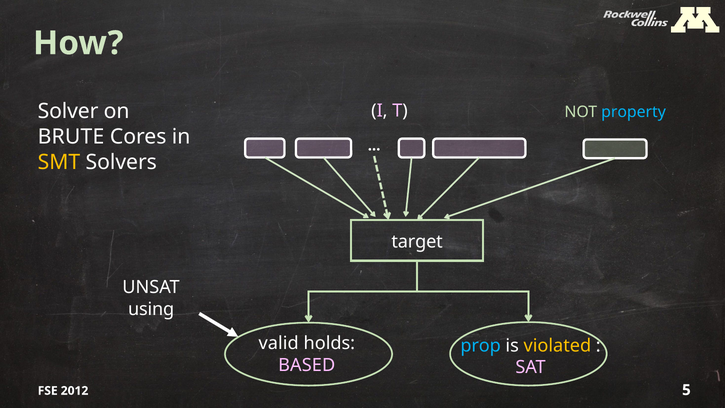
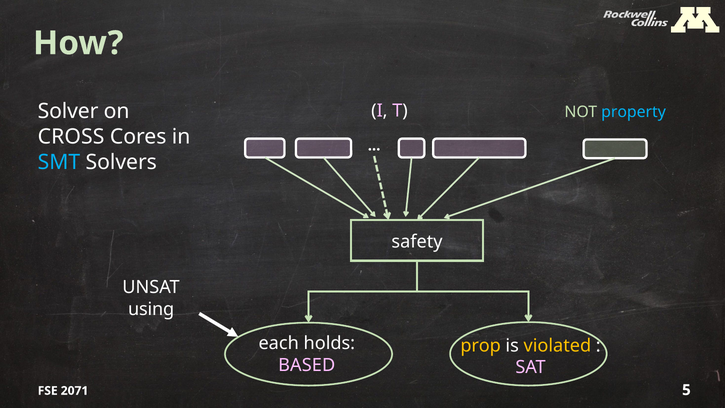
BRUTE: BRUTE -> CROSS (71, 137)
SMT colour: yellow -> light blue (59, 162)
target: target -> safety (417, 242)
valid: valid -> each (279, 343)
prop colour: light blue -> yellow (481, 345)
2012: 2012 -> 2071 (75, 391)
